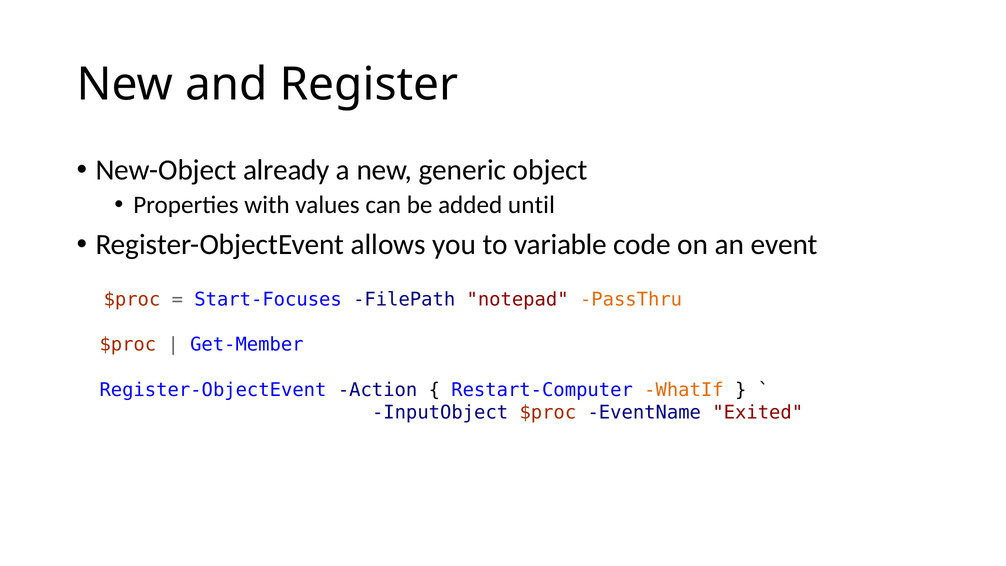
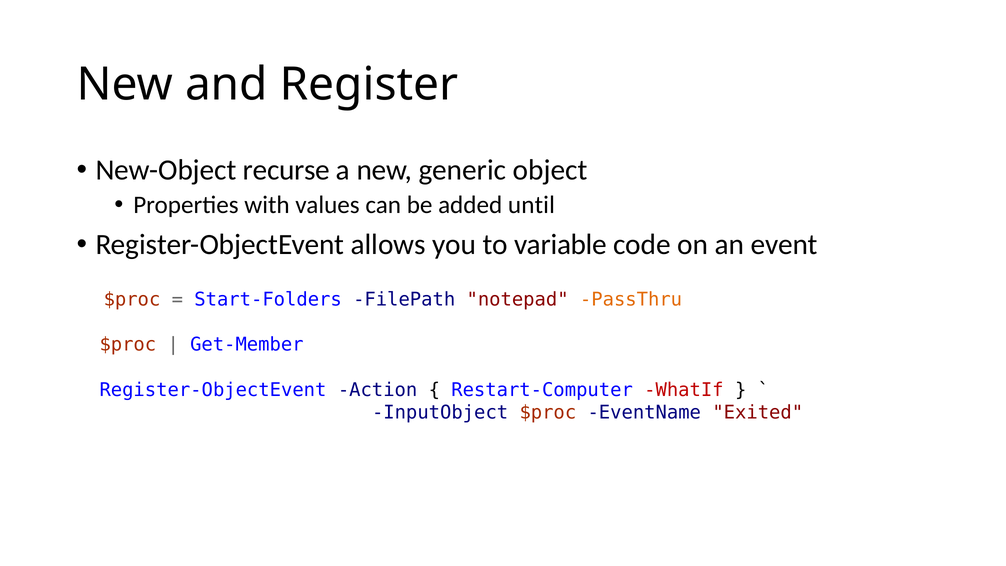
already: already -> recurse (286, 170)
Start-Focuses: Start-Focuses -> Start-Folders (268, 299)
WhatIf colour: orange -> red (684, 390)
